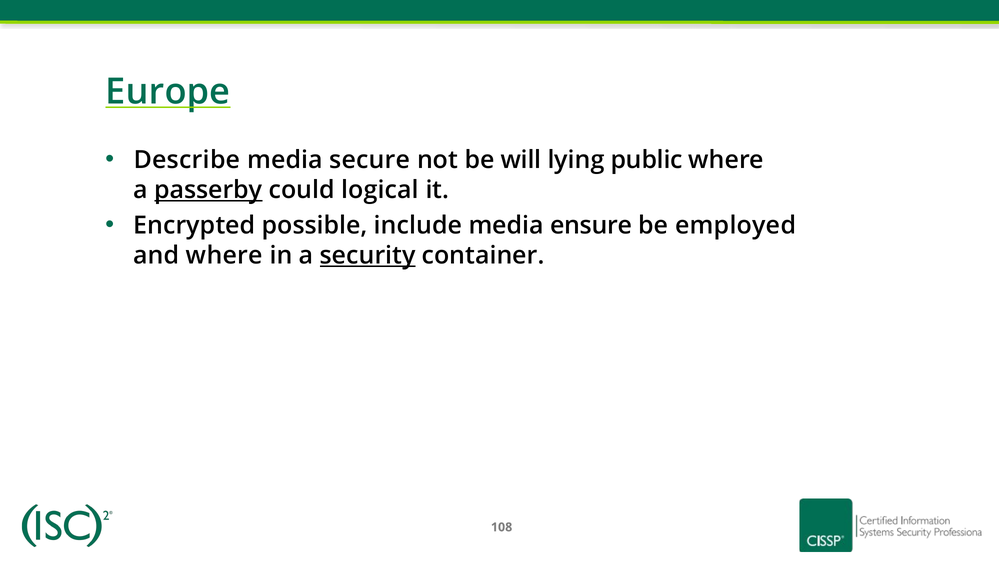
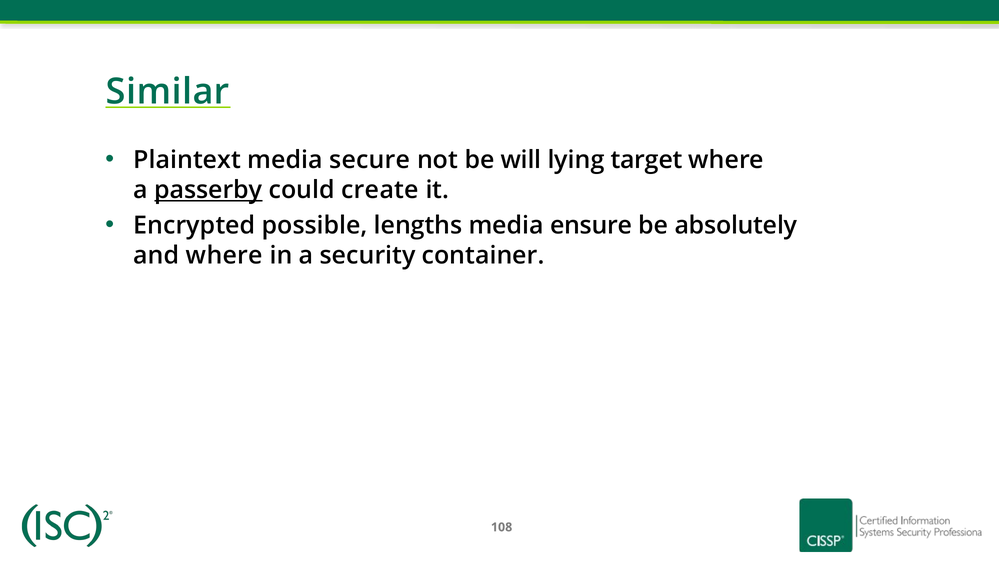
Europe: Europe -> Similar (168, 92)
Describe: Describe -> Plaintext (187, 160)
public: public -> target (647, 160)
logical: logical -> create (380, 190)
include: include -> lengths (418, 225)
employed: employed -> absolutely (736, 225)
security underline: present -> none (368, 255)
